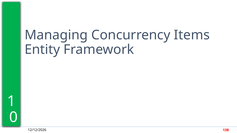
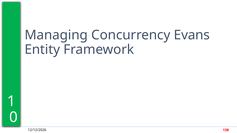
Items: Items -> Evans (192, 35)
